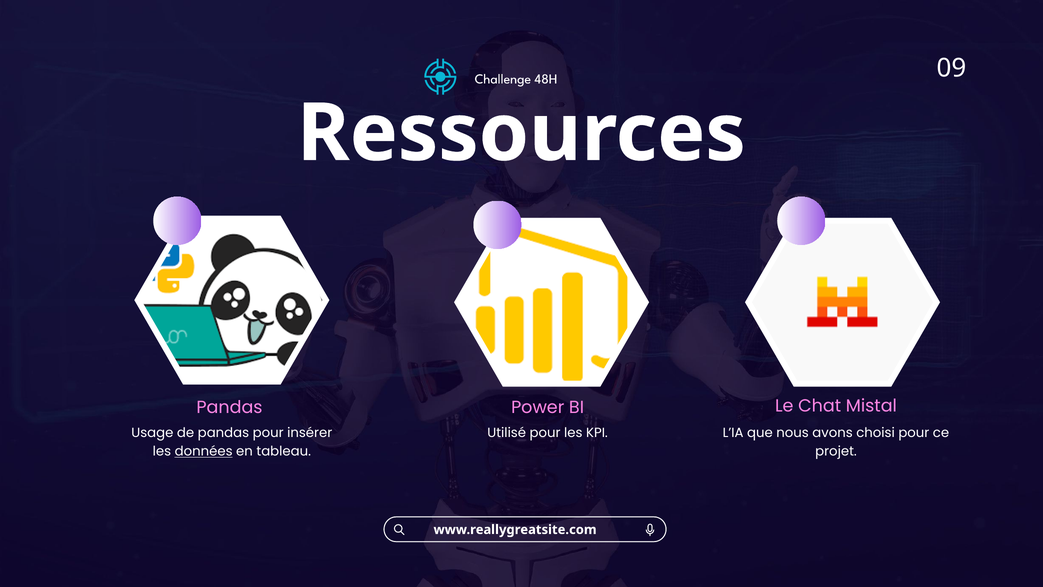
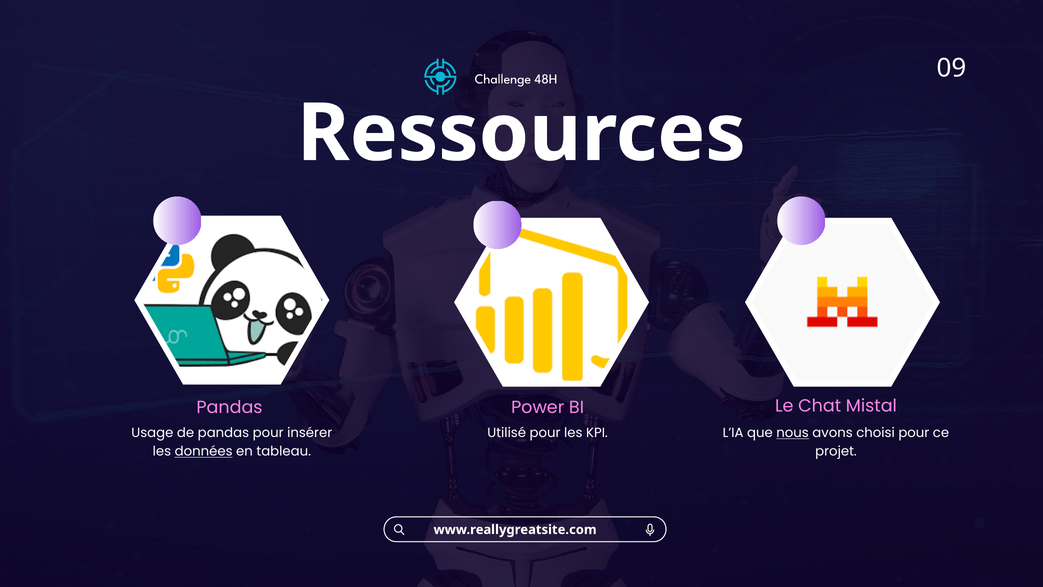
nous underline: none -> present (793, 433)
